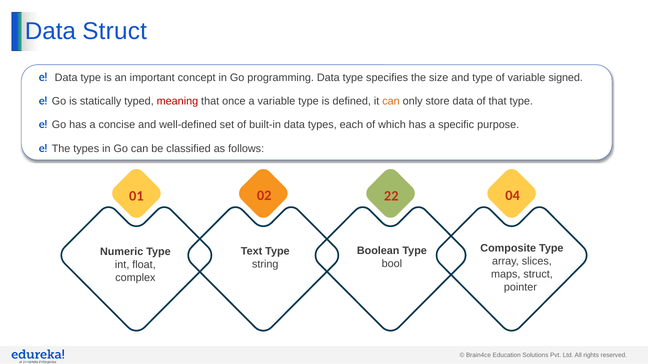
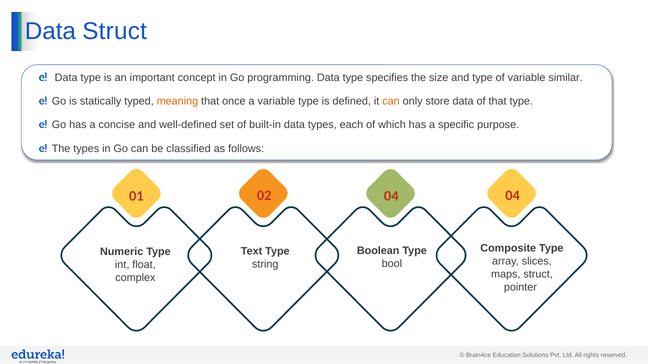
signed: signed -> similar (566, 78)
meaning colour: red -> orange (177, 101)
02 22: 22 -> 04 (391, 196)
